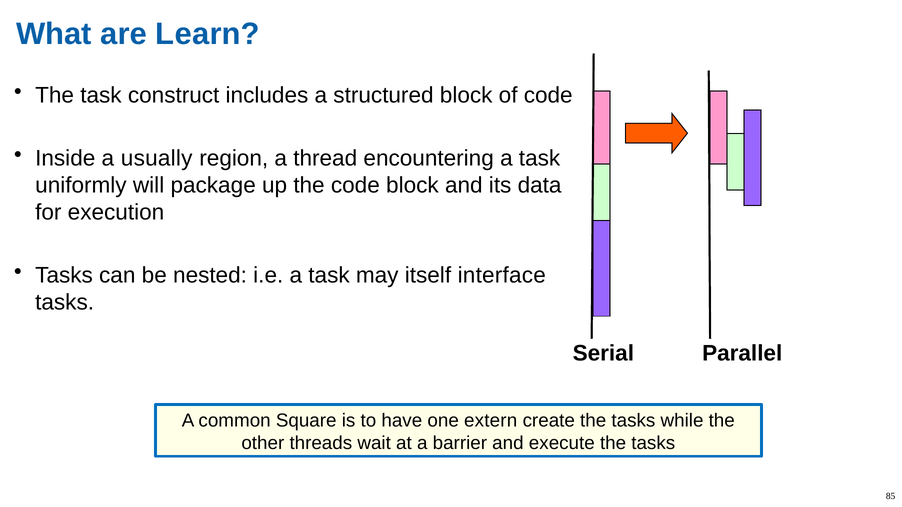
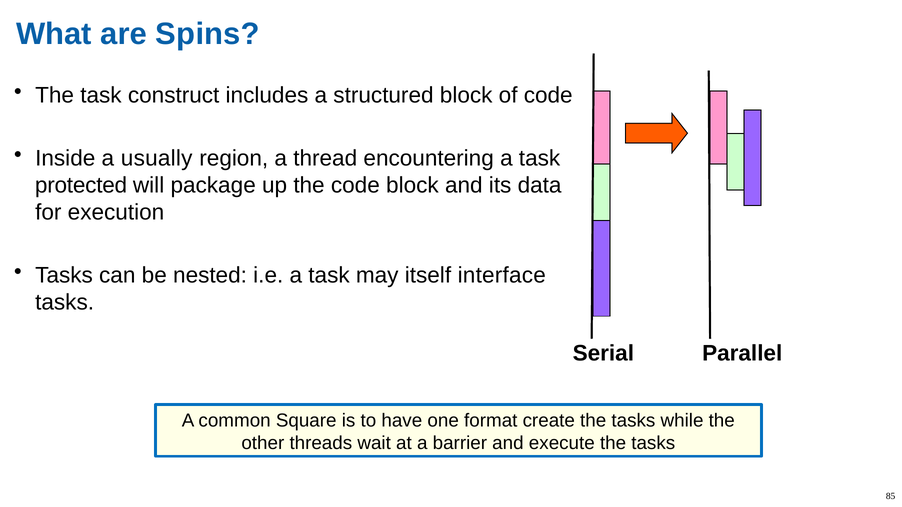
Learn: Learn -> Spins (208, 34)
uniformly: uniformly -> protected (81, 186)
extern: extern -> format (491, 421)
